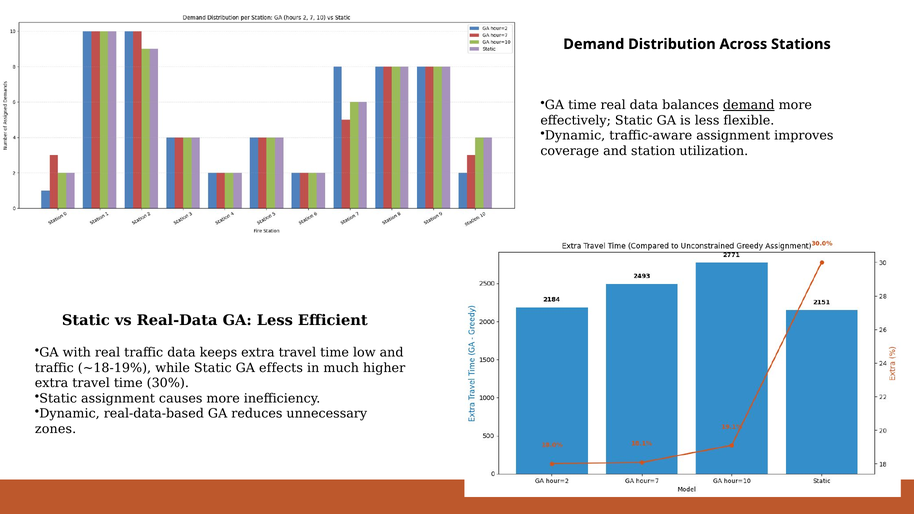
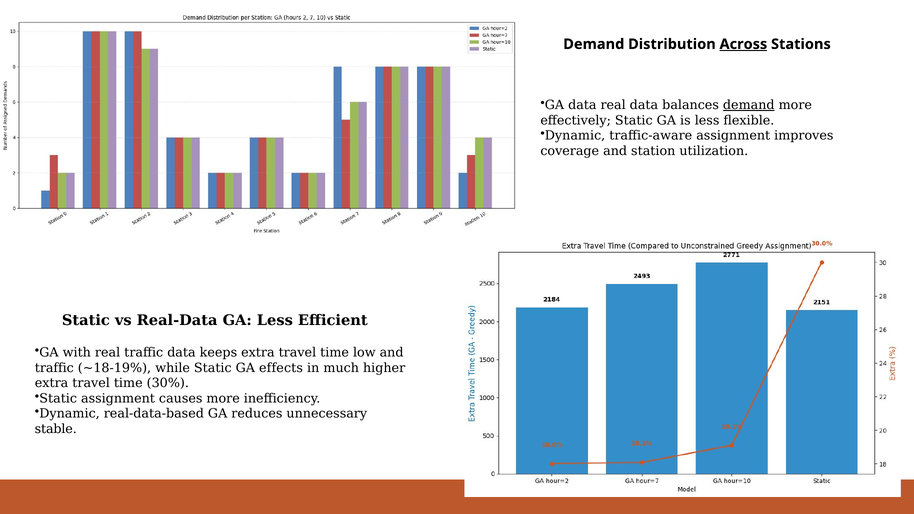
Across underline: none -> present (743, 44)
GA time: time -> data (582, 105)
zones: zones -> stable (56, 429)
